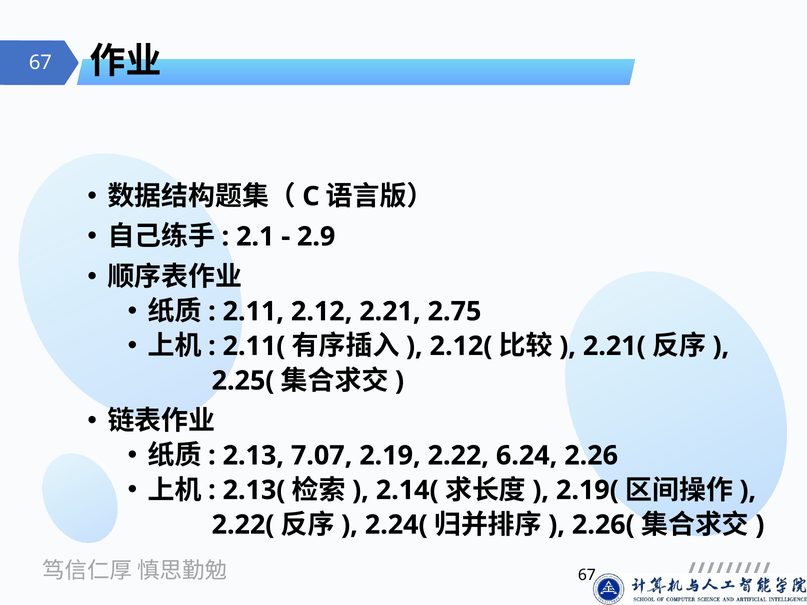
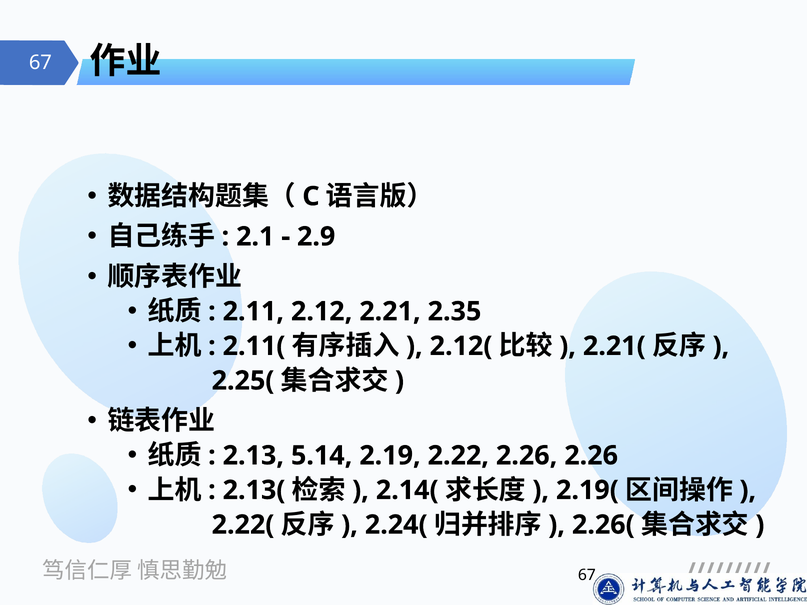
2.75: 2.75 -> 2.35 (454, 312)
7.07: 7.07 -> 5.14 (322, 456)
2.22 6.24: 6.24 -> 2.26 (527, 456)
